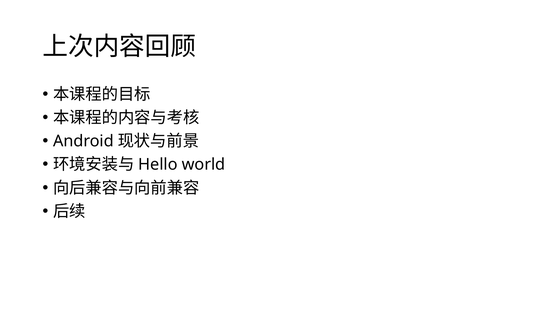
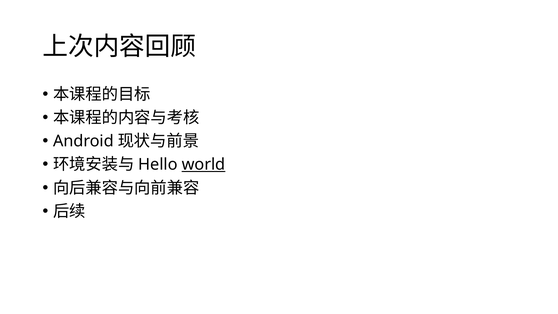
world underline: none -> present (204, 165)
